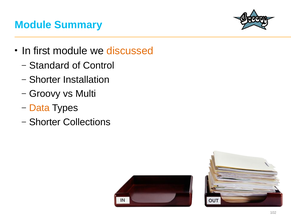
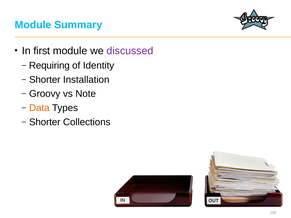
discussed colour: orange -> purple (130, 51)
Standard: Standard -> Requiring (49, 66)
Control: Control -> Identity (99, 66)
Multi: Multi -> Note (86, 94)
